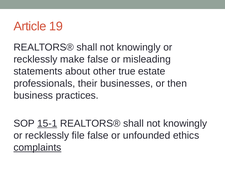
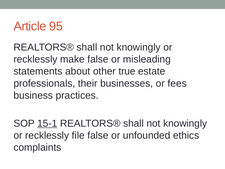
19: 19 -> 95 (56, 26)
then: then -> fees (177, 83)
complaints underline: present -> none (37, 147)
